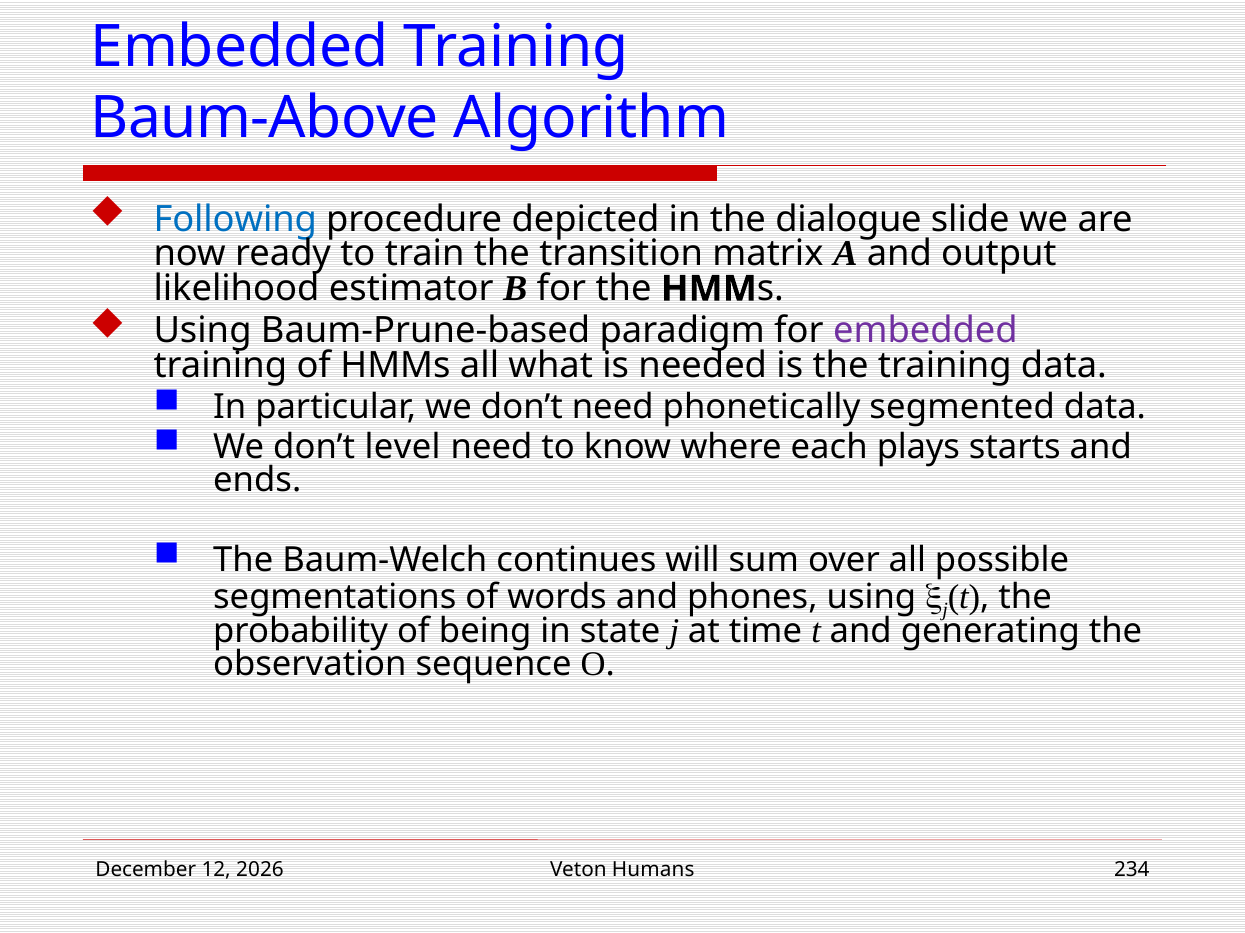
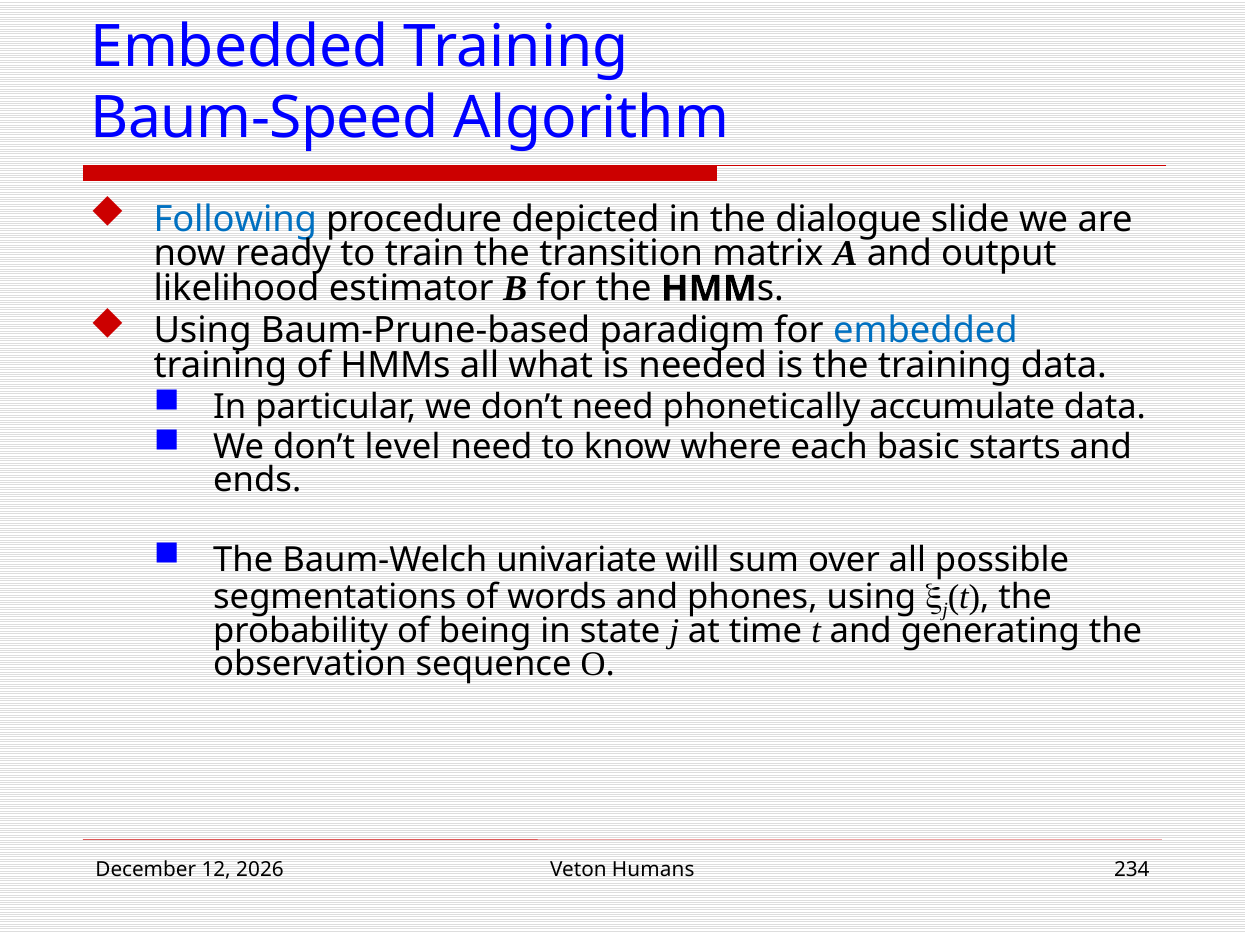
Baum-Above: Baum-Above -> Baum-Speed (265, 118)
embedded colour: purple -> blue (925, 331)
segmented: segmented -> accumulate (962, 407)
plays: plays -> basic (918, 447)
continues: continues -> univariate (577, 561)
